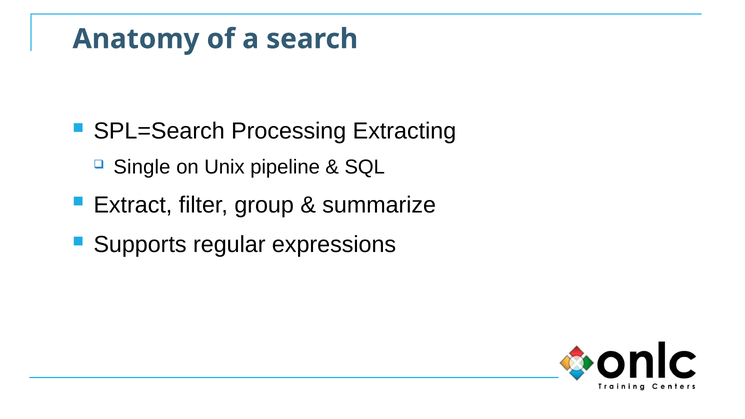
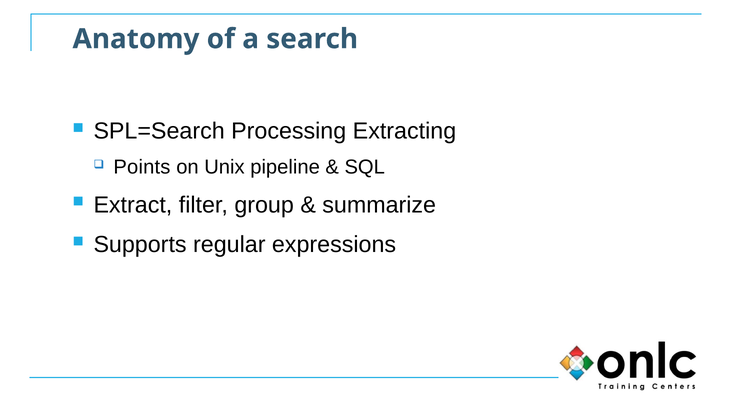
Single: Single -> Points (142, 167)
